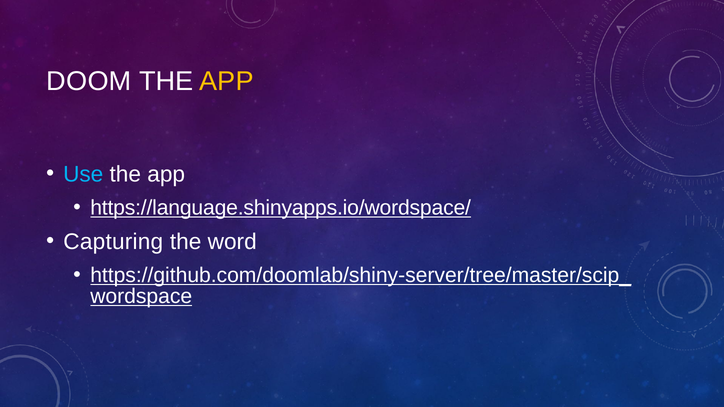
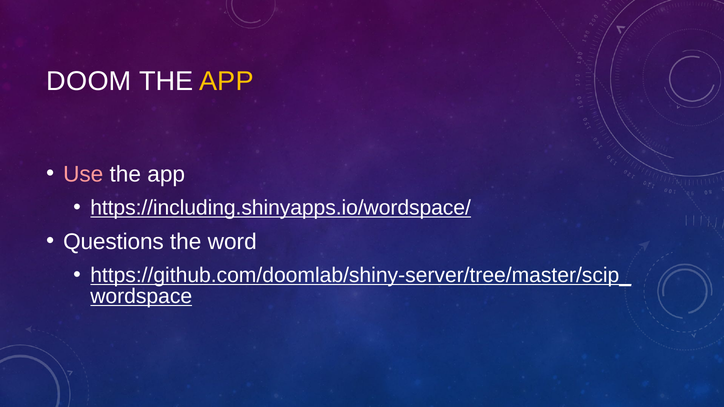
Use colour: light blue -> pink (83, 174)
https://language.shinyapps.io/wordspace/: https://language.shinyapps.io/wordspace/ -> https://including.shinyapps.io/wordspace/ (281, 208)
Capturing: Capturing -> Questions (113, 242)
